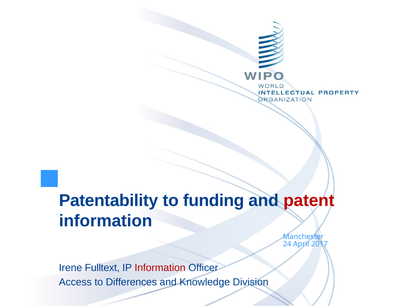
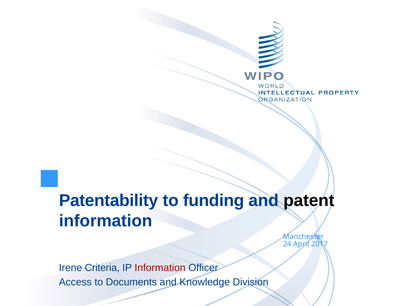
patent colour: red -> black (309, 200)
Fulltext: Fulltext -> Criteria (102, 268)
Differences: Differences -> Documents (131, 282)
